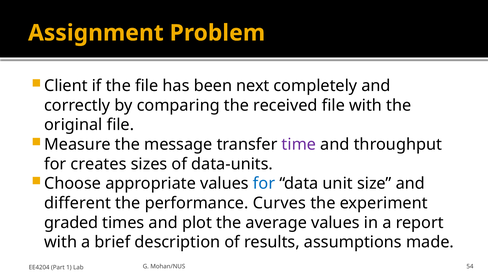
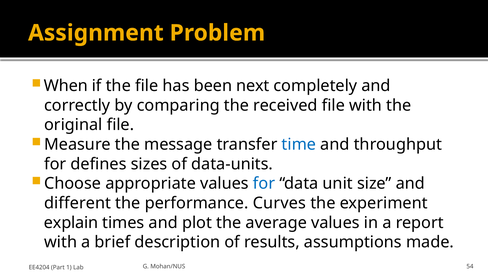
Client: Client -> When (66, 86)
time colour: purple -> blue (299, 144)
creates: creates -> defines (99, 164)
graded: graded -> explain (71, 222)
